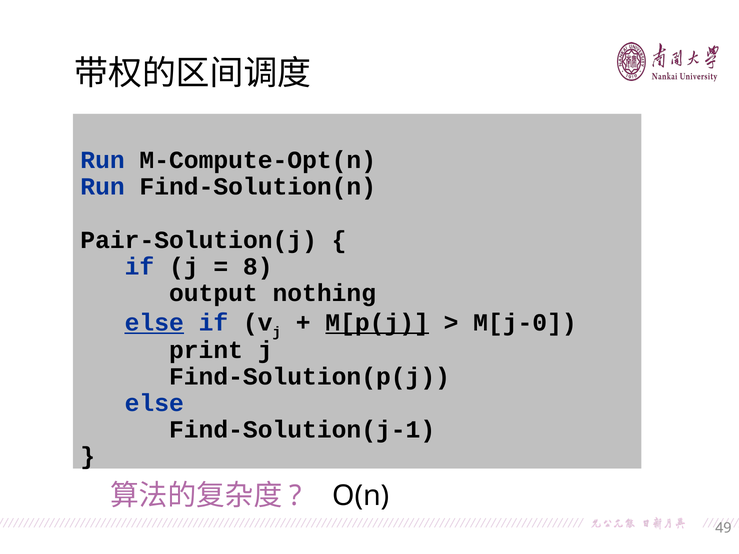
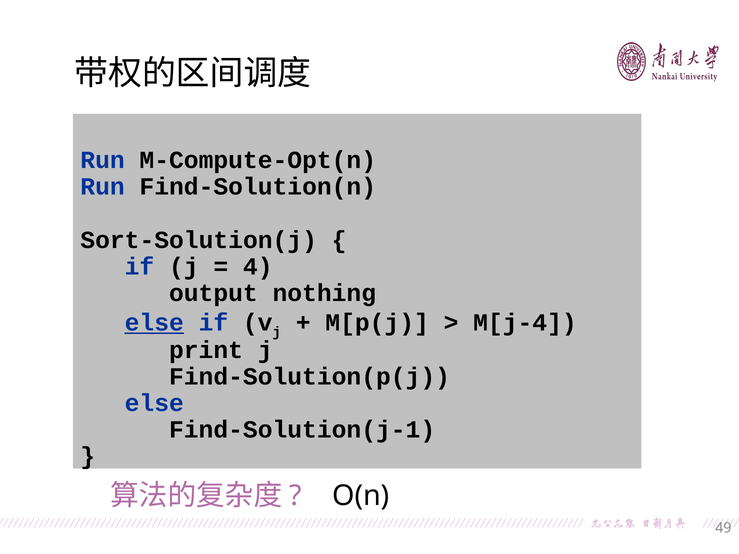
Pair-Solution(j: Pair-Solution(j -> Sort-Solution(j (199, 240)
8: 8 -> 4 (258, 267)
M[p(j underline: present -> none (377, 323)
M[j-0: M[j-0 -> M[j-4 (525, 323)
